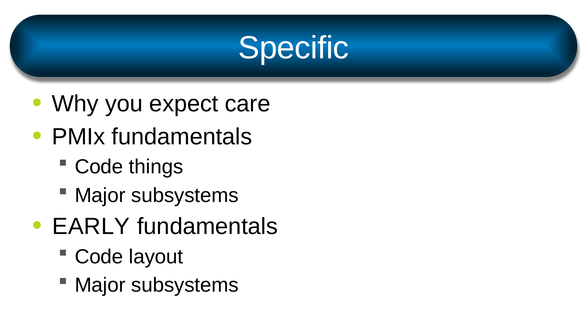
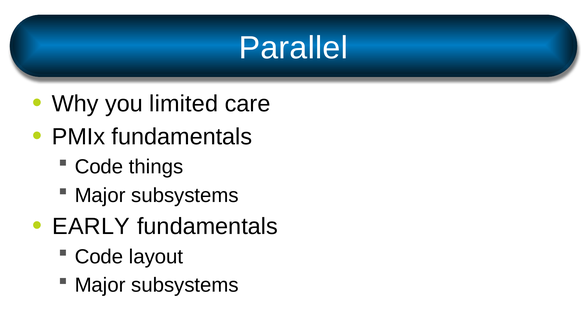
Specific: Specific -> Parallel (293, 48)
expect: expect -> limited (184, 104)
